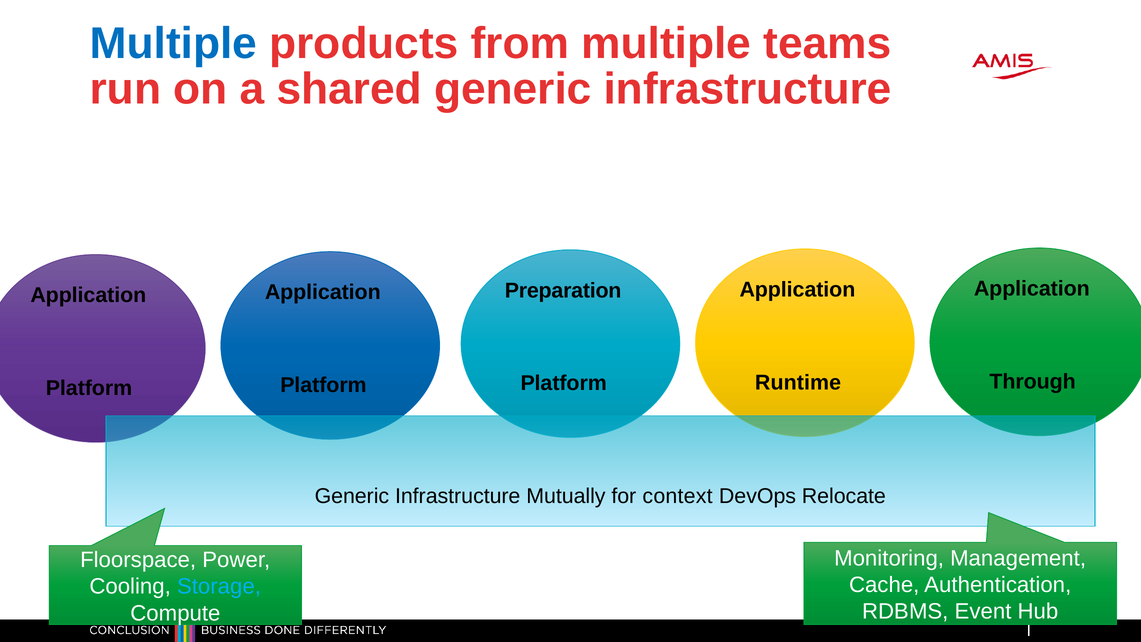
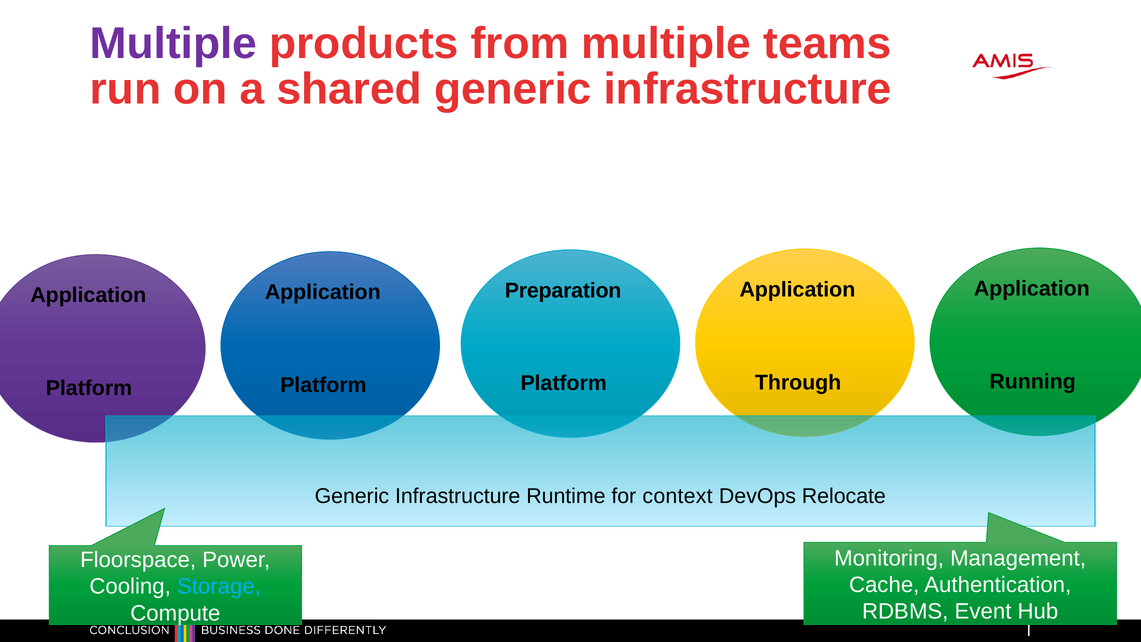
Multiple colour: blue -> purple (173, 44)
Through: Through -> Running (1033, 381)
Runtime: Runtime -> Through (798, 382)
Mutually: Mutually -> Runtime (566, 496)
